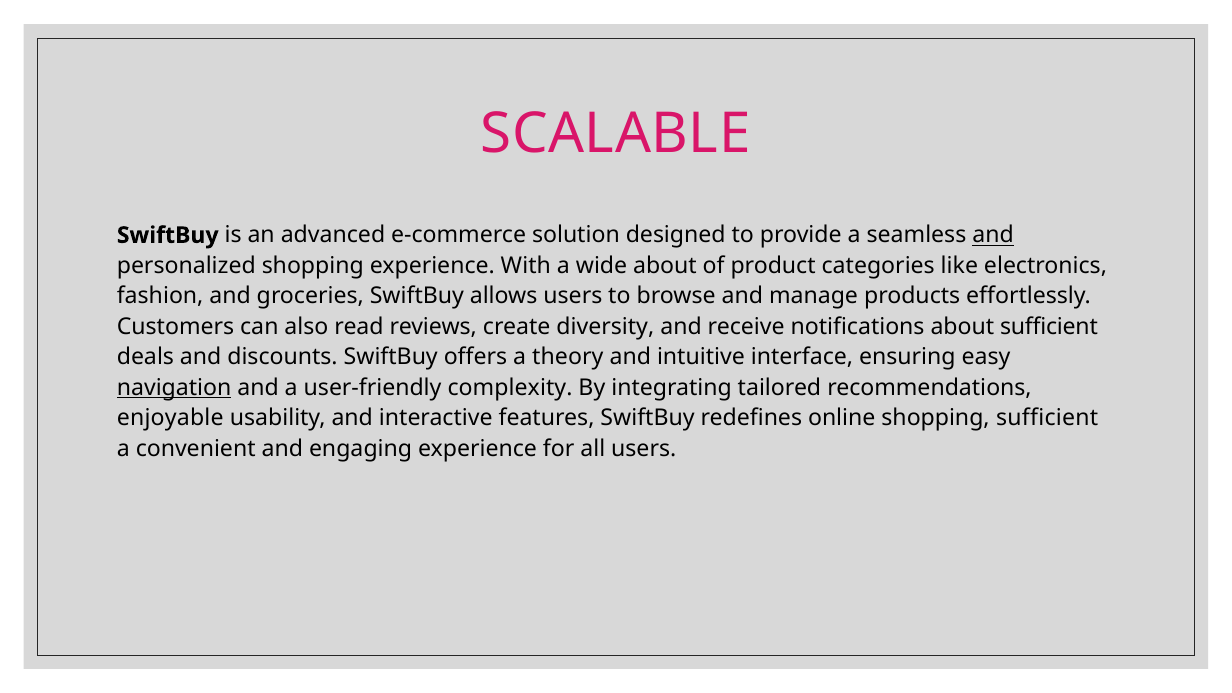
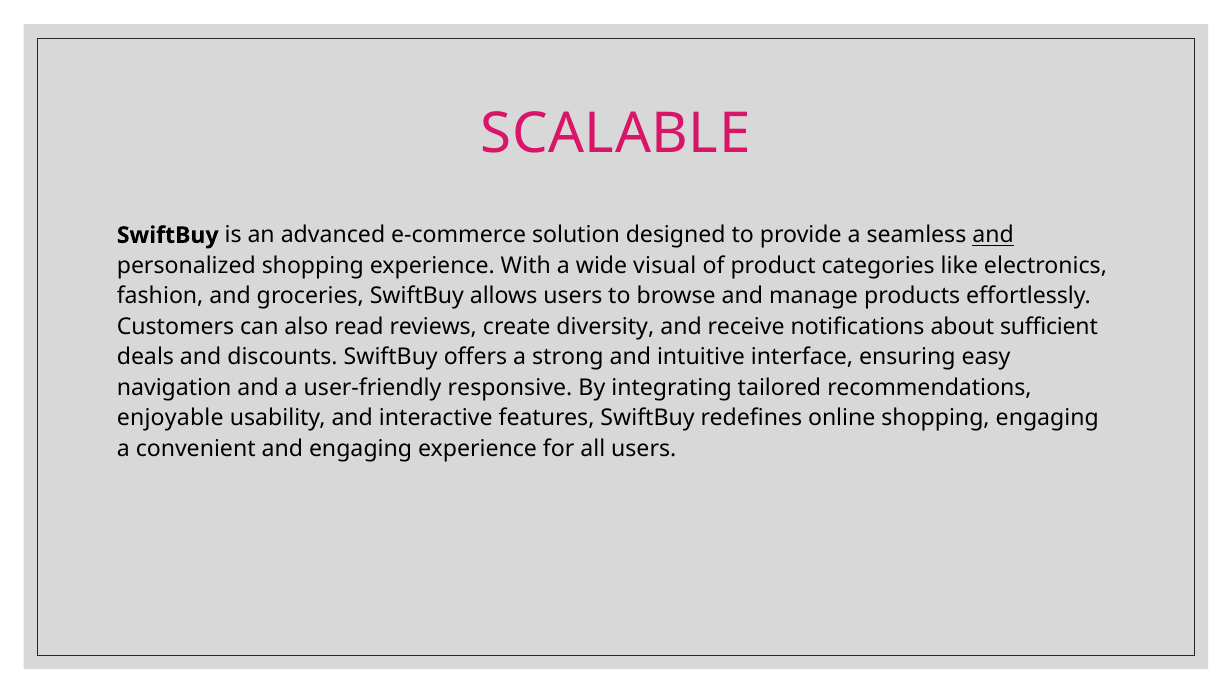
wide about: about -> visual (665, 266)
theory: theory -> strong (568, 357)
navigation underline: present -> none (174, 388)
complexity: complexity -> responsive (510, 388)
shopping sufficient: sufficient -> engaging (1047, 418)
